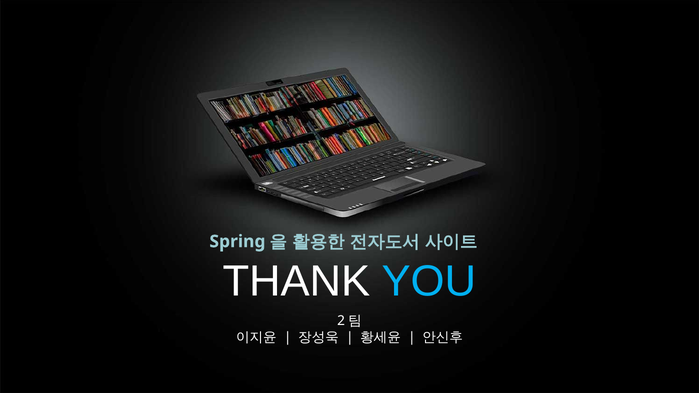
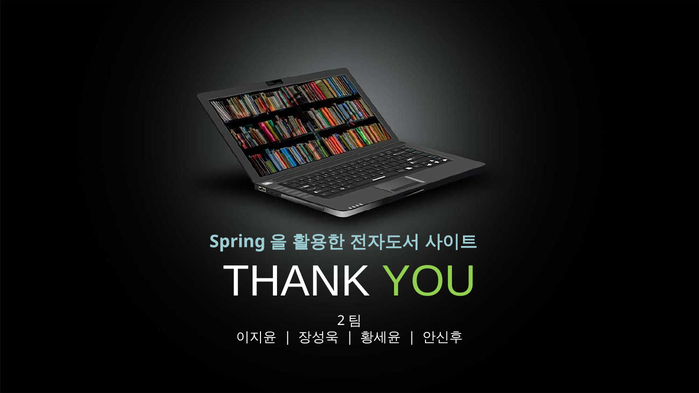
YOU colour: light blue -> light green (429, 281)
